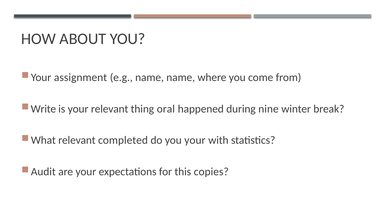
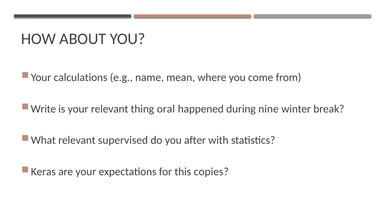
assignment: assignment -> calculations (81, 78)
name name: name -> mean (181, 78)
completed: completed -> supervised (123, 141)
you your: your -> after (195, 141)
Audit: Audit -> Keras (43, 172)
